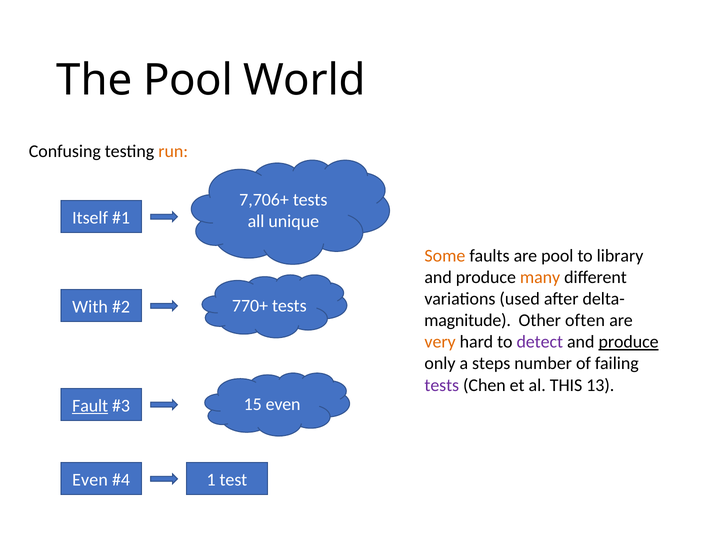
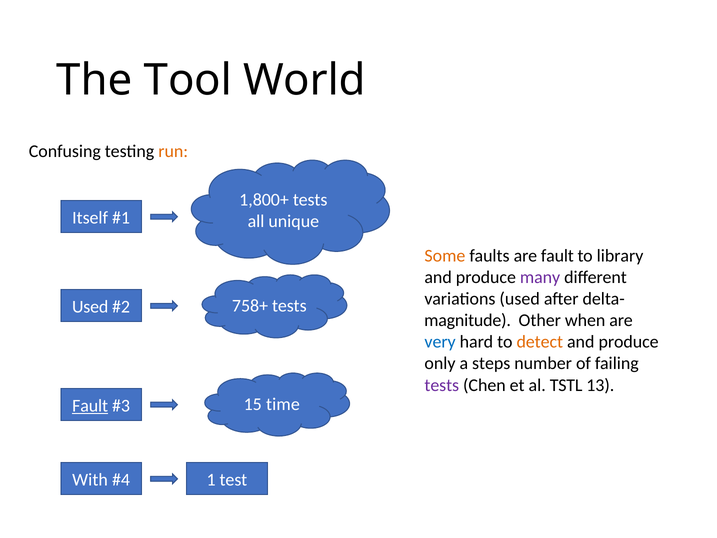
The Pool: Pool -> Tool (188, 80)
7,706+: 7,706+ -> 1,800+ (264, 200)
are pool: pool -> fault (557, 256)
many colour: orange -> purple (540, 277)
770+: 770+ -> 758+ (250, 306)
With: With -> Used (90, 307)
often: often -> when (585, 320)
very colour: orange -> blue (440, 342)
detect colour: purple -> orange (540, 342)
produce underline: present -> none (629, 342)
THIS: THIS -> TSTL (566, 385)
15 even: even -> time (283, 404)
Even: Even -> With (90, 480)
